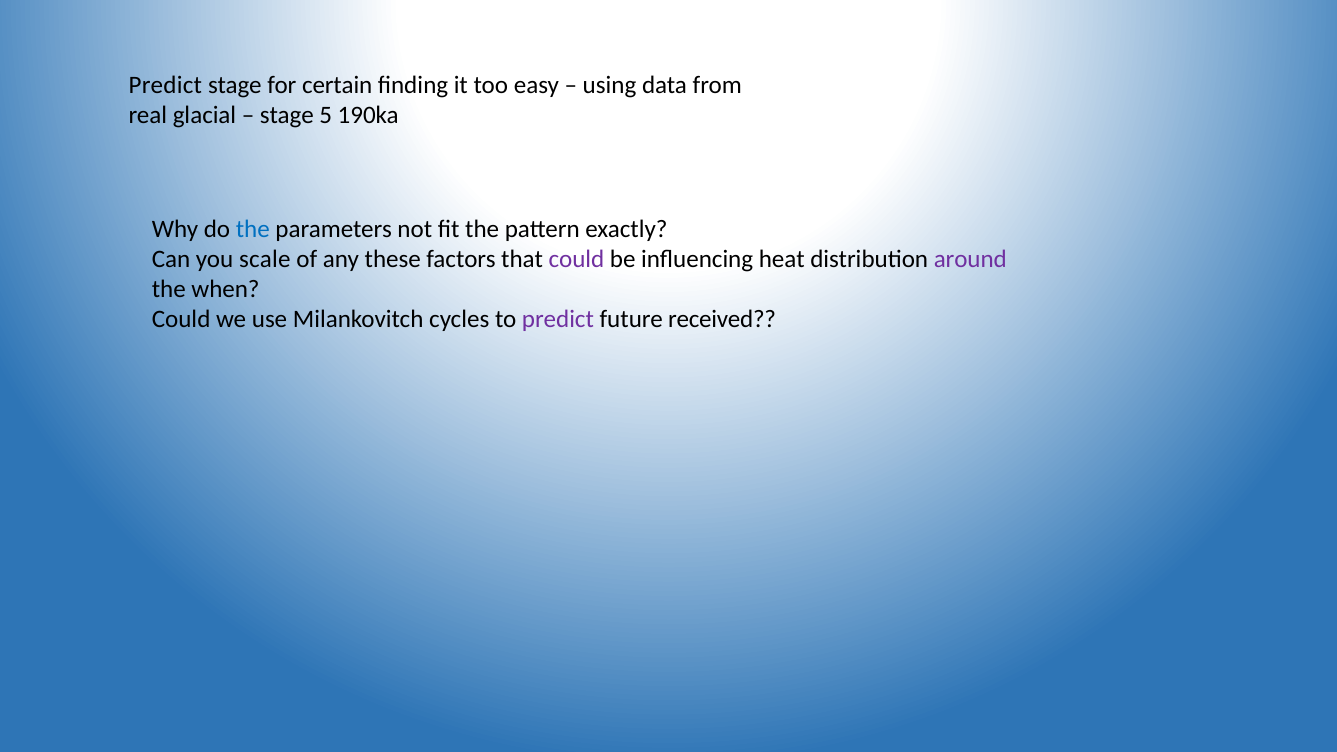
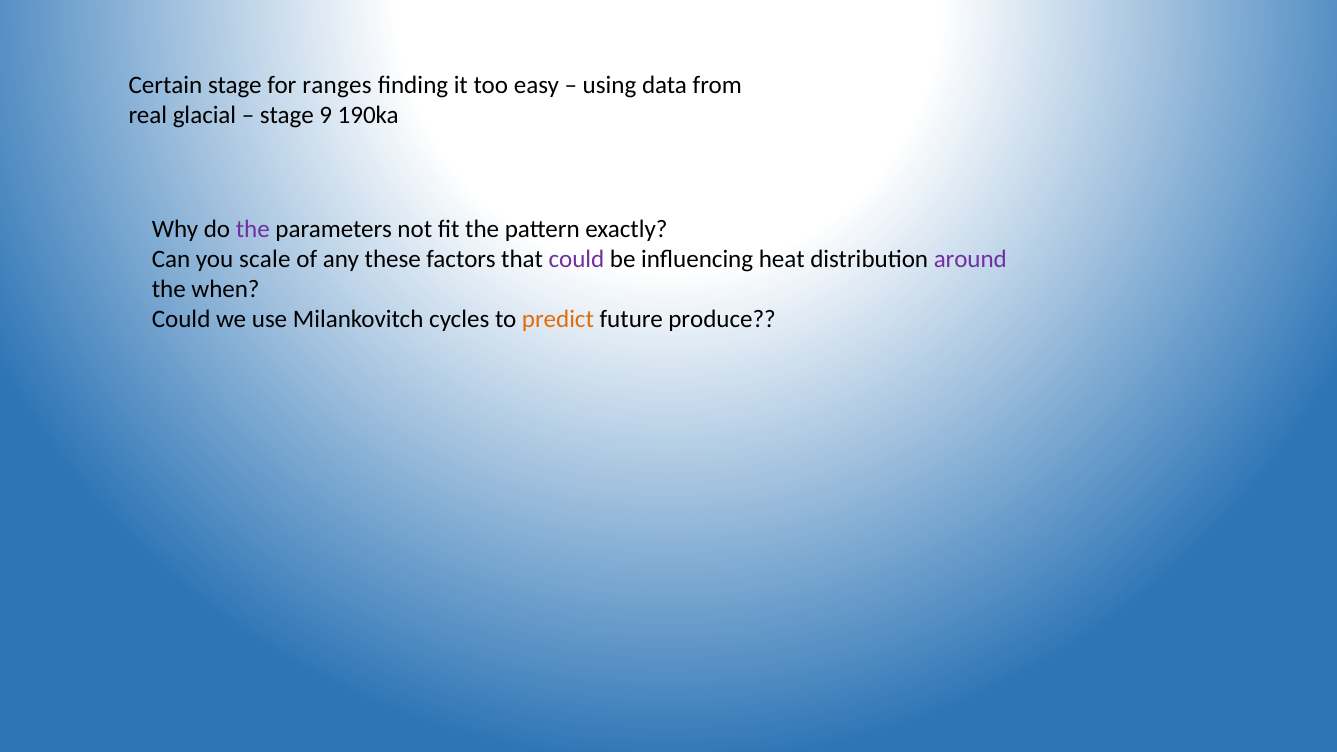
Predict: Predict -> Certain (165, 85)
certain: certain -> ranges (337, 85)
5: 5 -> 9 (326, 115)
the colour: blue -> purple (253, 229)
predict colour: purple -> orange (558, 319)
received: received -> produce (722, 319)
